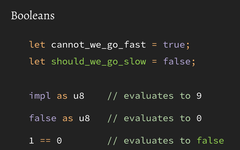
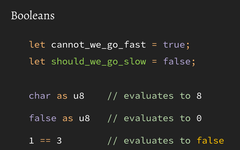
impl: impl -> char (40, 96)
9: 9 -> 8 (199, 96)
0: 0 -> 3 (59, 140)
false colour: light green -> yellow (210, 140)
